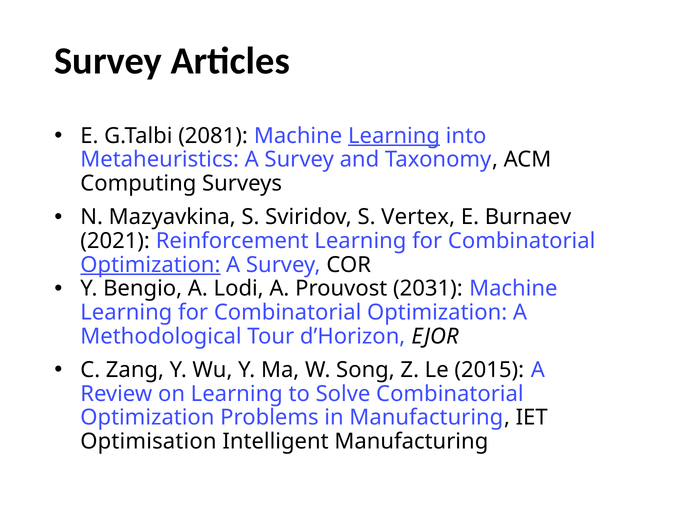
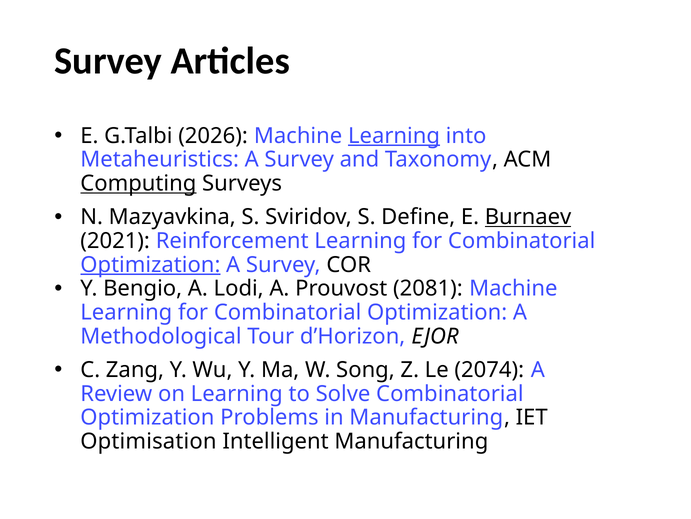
2081: 2081 -> 2026 (213, 136)
Computing underline: none -> present (138, 183)
Vertex: Vertex -> Define (418, 217)
Burnaev underline: none -> present (528, 217)
2031: 2031 -> 2081 (428, 288)
2015: 2015 -> 2074 (489, 369)
